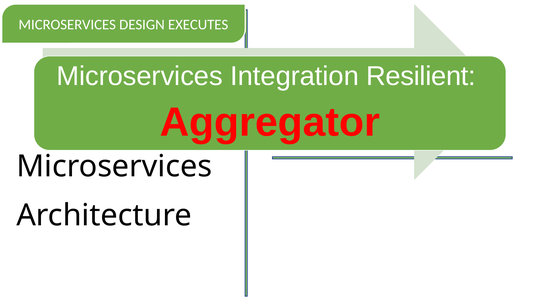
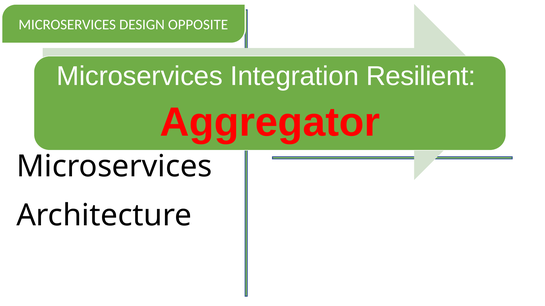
EXECUTES: EXECUTES -> OPPOSITE (198, 25)
